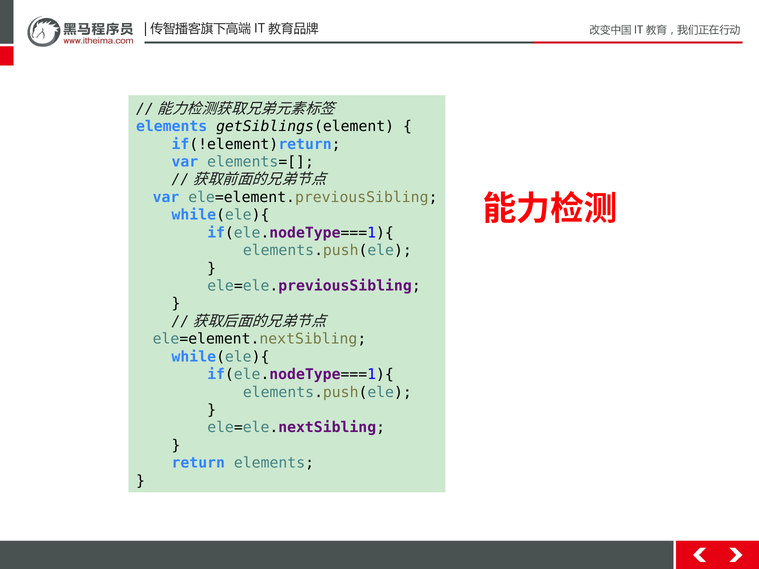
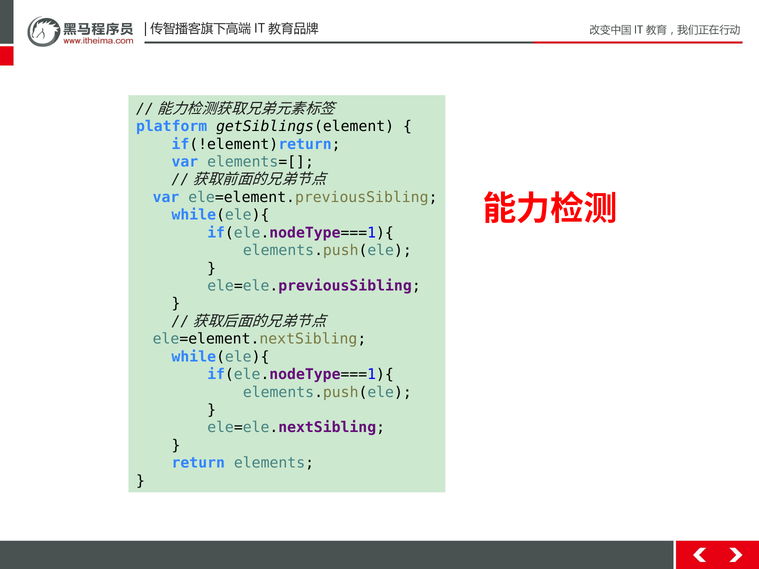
elements: elements -> platform (172, 127)
